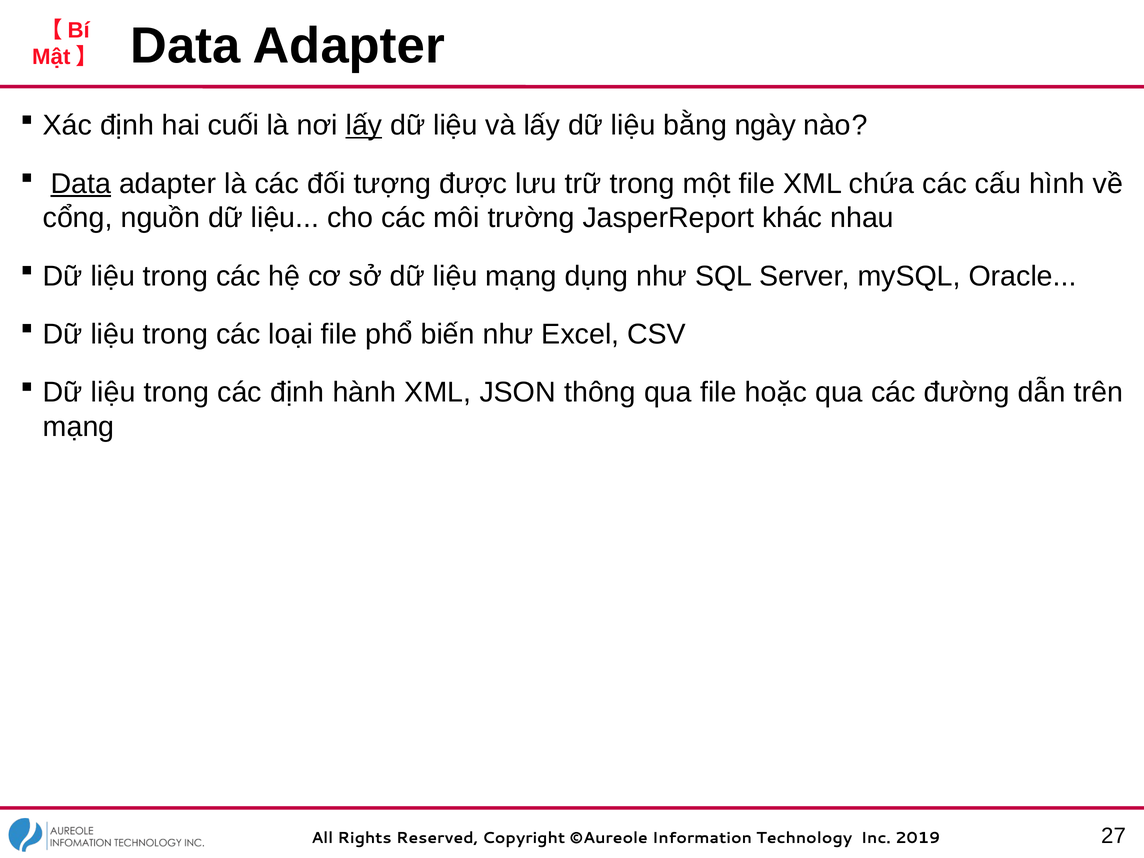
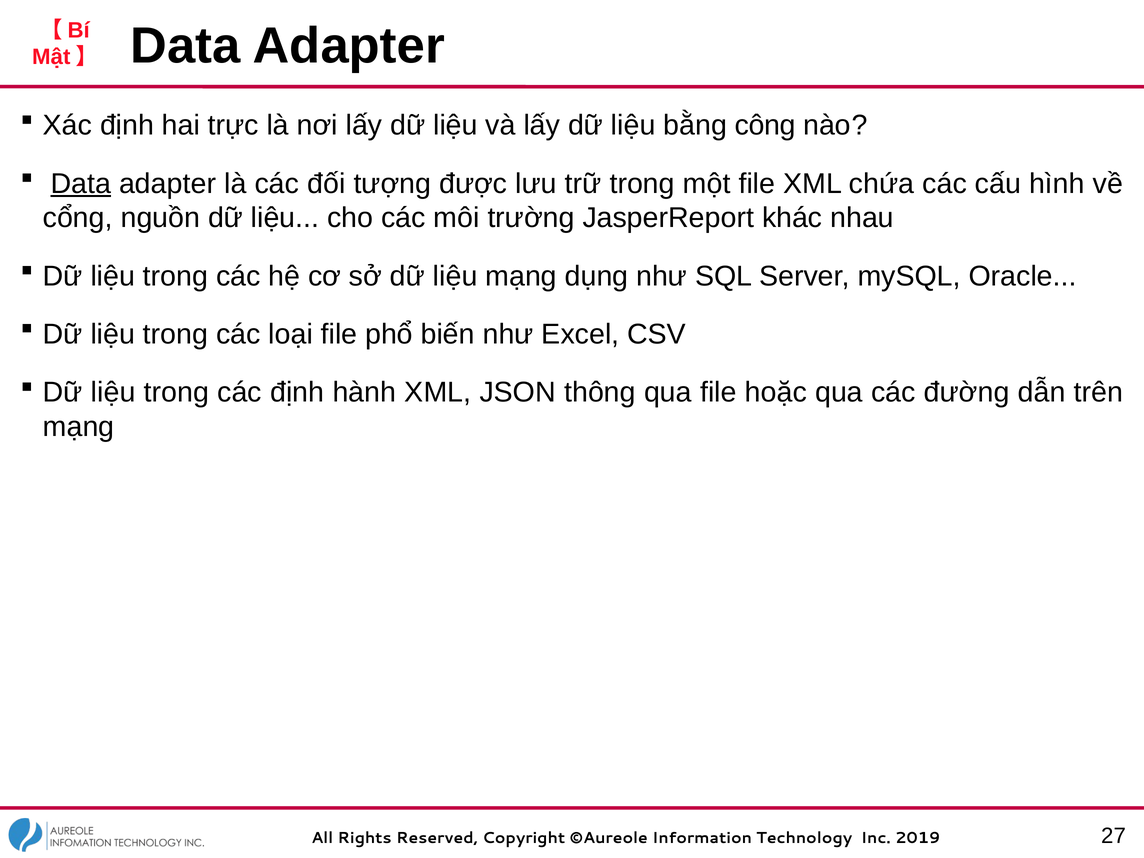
cuối: cuối -> trực (233, 125)
lấy underline: present -> none (364, 125)
ngày: ngày -> công (765, 125)
